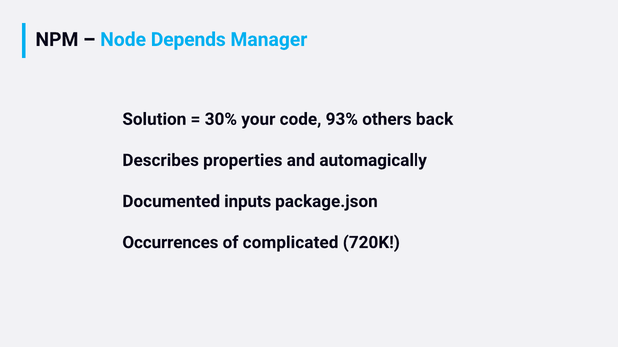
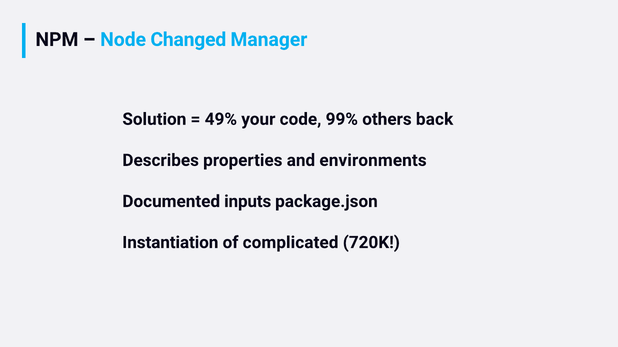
Depends: Depends -> Changed (188, 40)
30%: 30% -> 49% (221, 119)
93%: 93% -> 99% (342, 119)
automagically: automagically -> environments (373, 161)
Occurrences: Occurrences -> Instantiation (170, 243)
